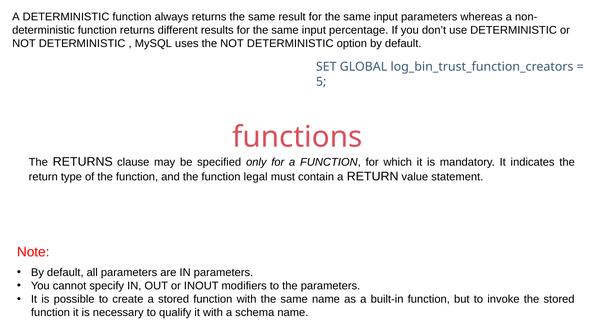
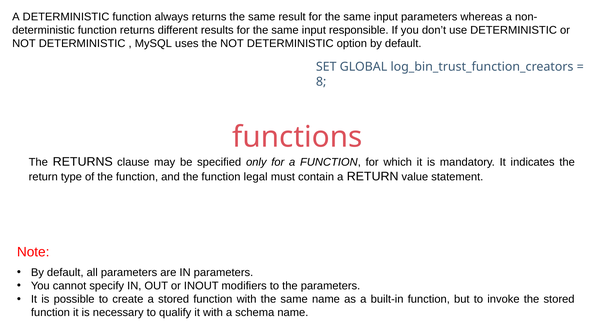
percentage: percentage -> responsible (359, 30)
5: 5 -> 8 (321, 82)
